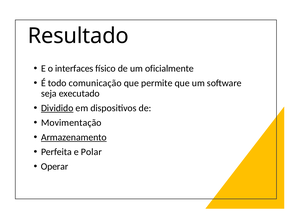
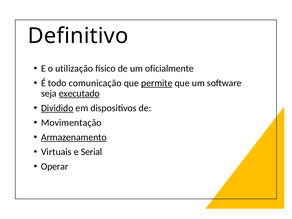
Resultado: Resultado -> Definitivo (78, 36)
interfaces: interfaces -> utilização (74, 69)
permite underline: none -> present (157, 83)
executado underline: none -> present (79, 94)
Perfeita: Perfeita -> Virtuais (56, 152)
Polar: Polar -> Serial (91, 152)
